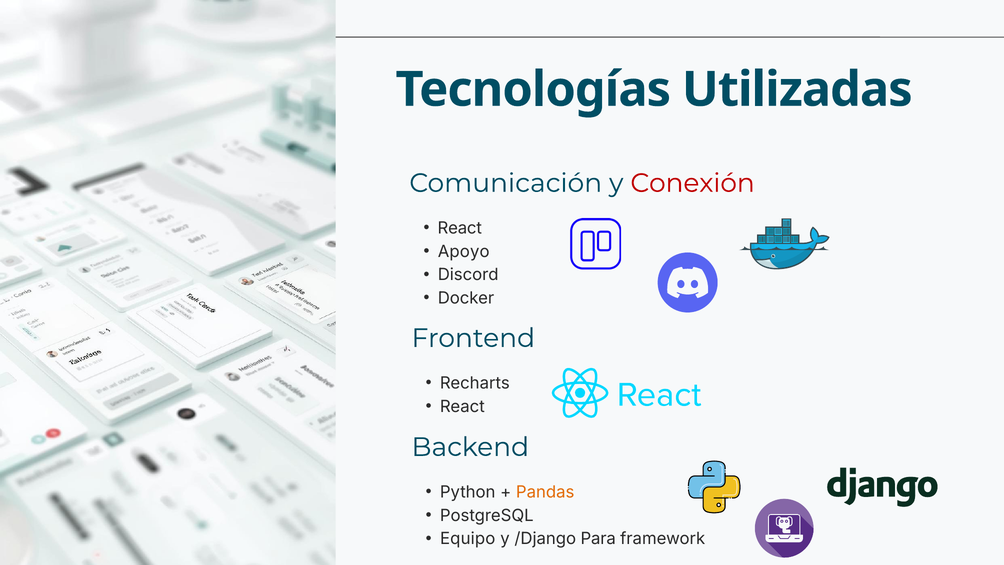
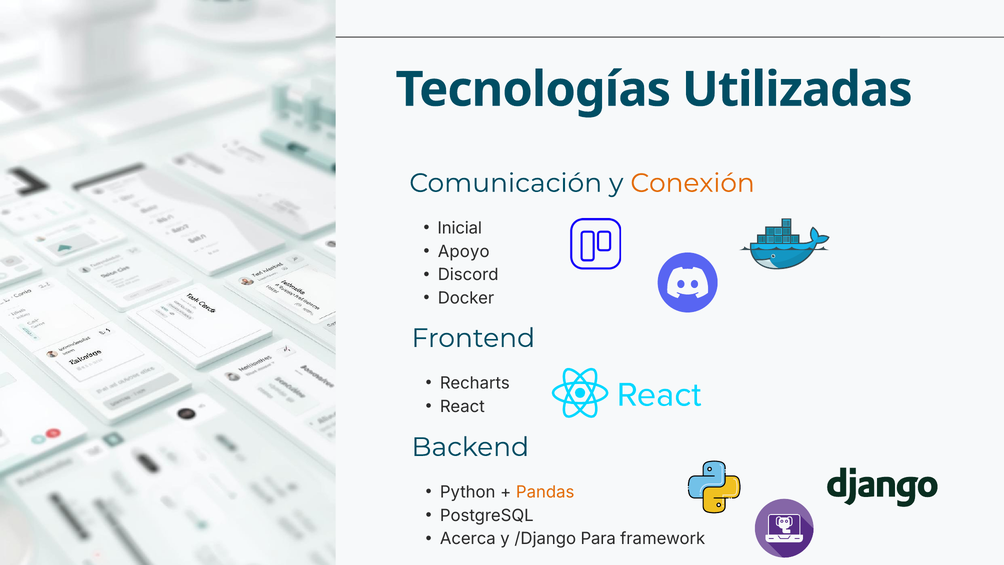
Conexión colour: red -> orange (693, 183)
React: React -> Inicial (460, 228)
Equipo: Equipo -> Acerca (468, 539)
